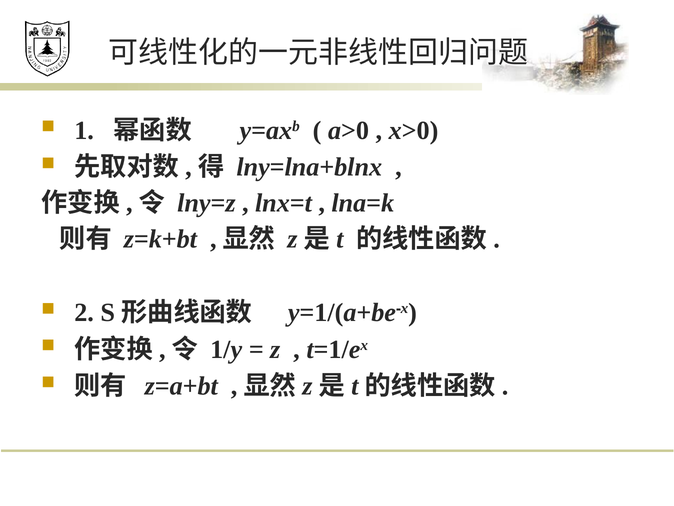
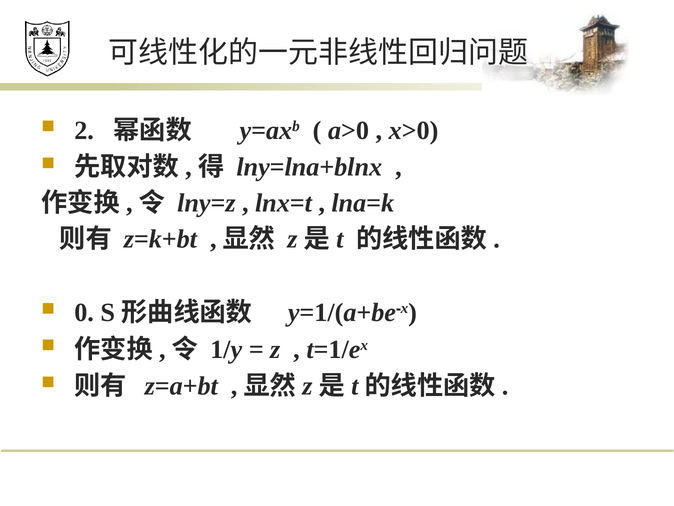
1: 1 -> 2 (84, 130)
2: 2 -> 0 (84, 312)
